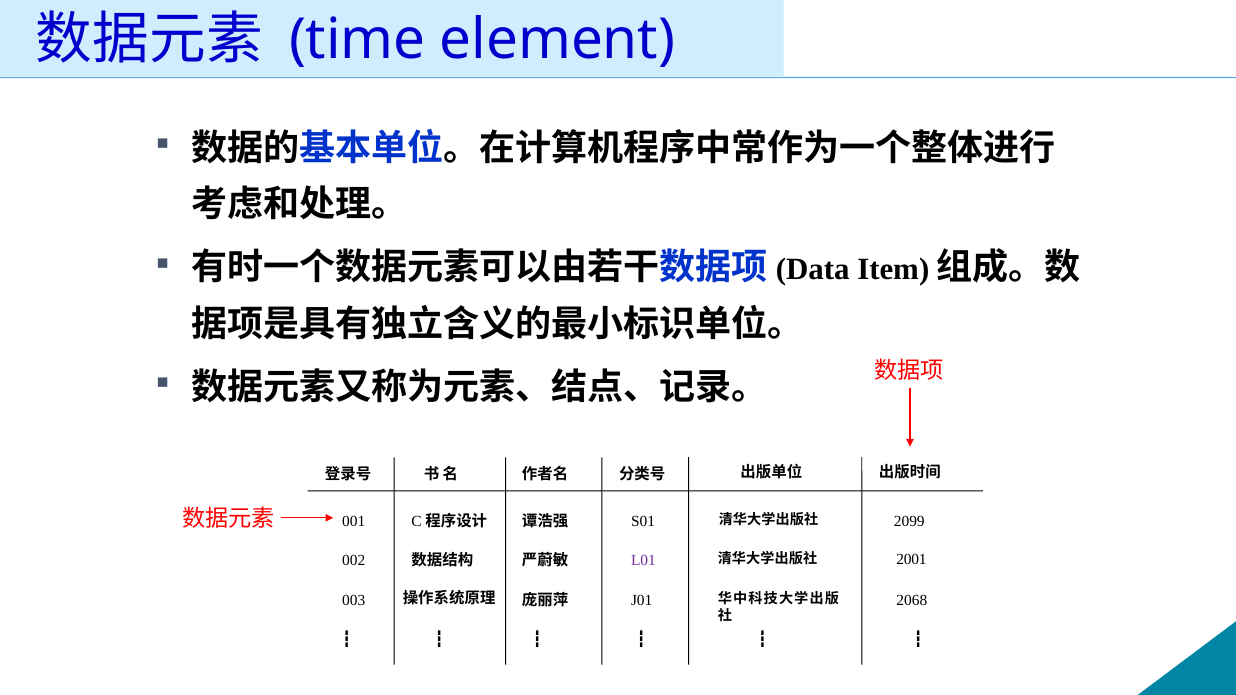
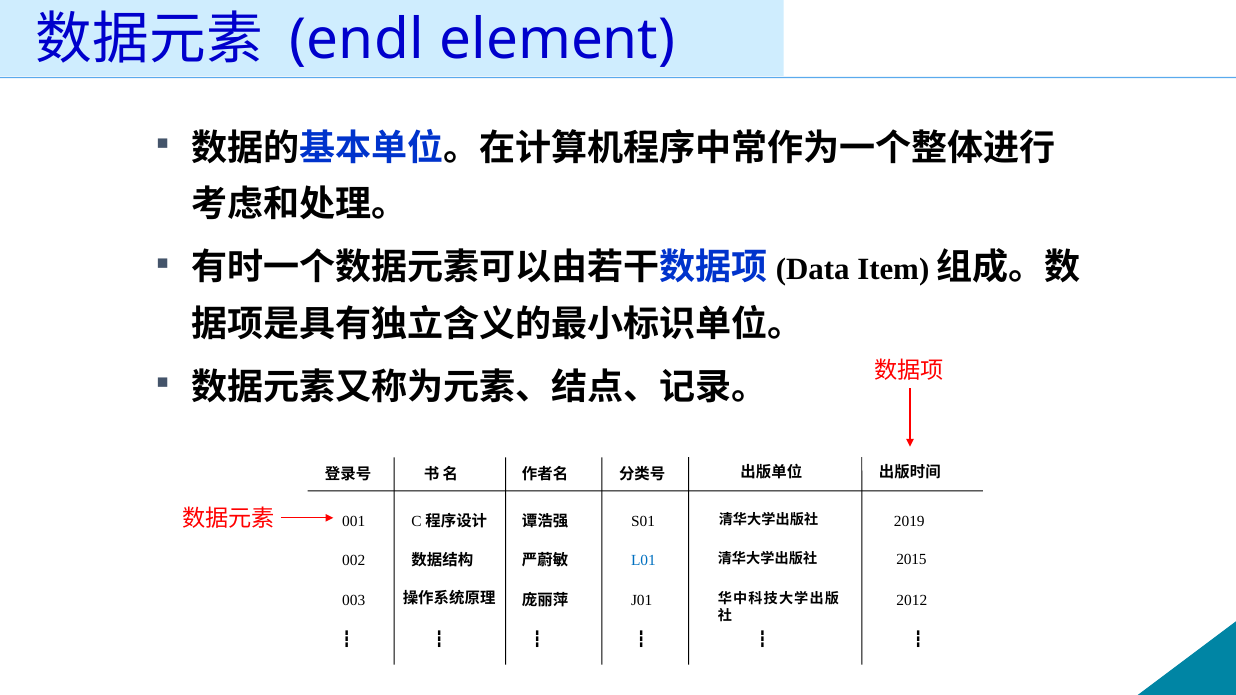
time: time -> endl (357, 39)
2099: 2099 -> 2019 (909, 521)
L01 colour: purple -> blue (643, 561)
2001: 2001 -> 2015 (911, 560)
2068: 2068 -> 2012 (912, 600)
